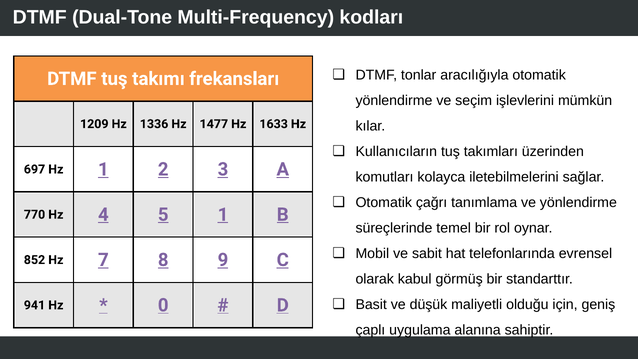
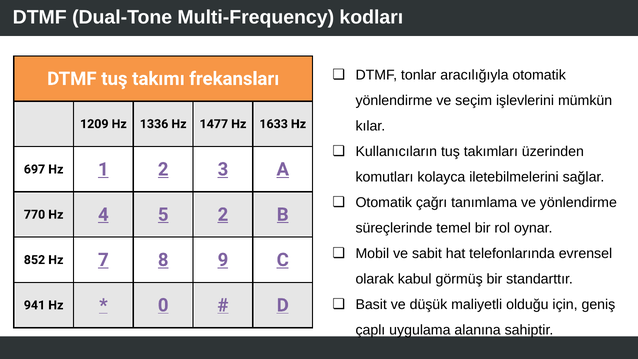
5 1: 1 -> 2 (223, 215)
